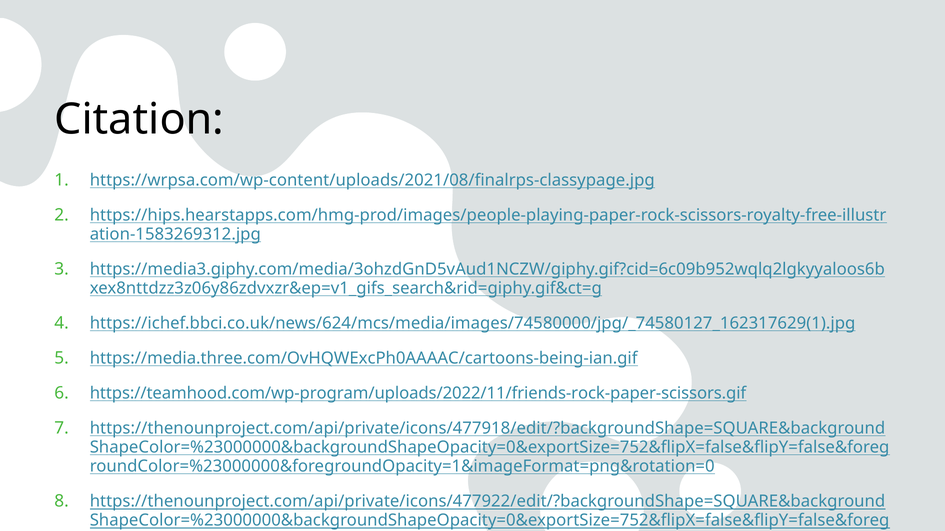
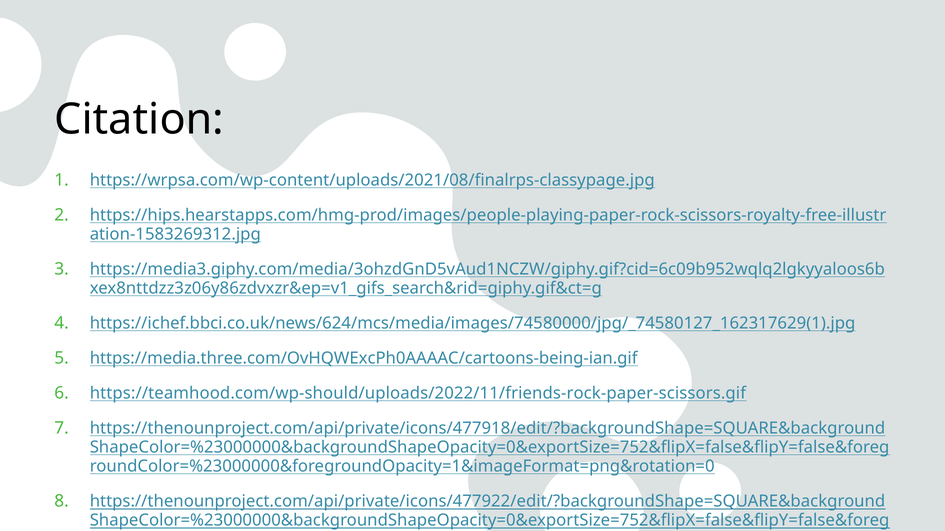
https://teamhood.com/wp-program/uploads/2022/11/friends-rock-paper-scissors.gif: https://teamhood.com/wp-program/uploads/2022/11/friends-rock-paper-scissors.gif -> https://teamhood.com/wp-should/uploads/2022/11/friends-rock-paper-scissors.gif (418, 394)
